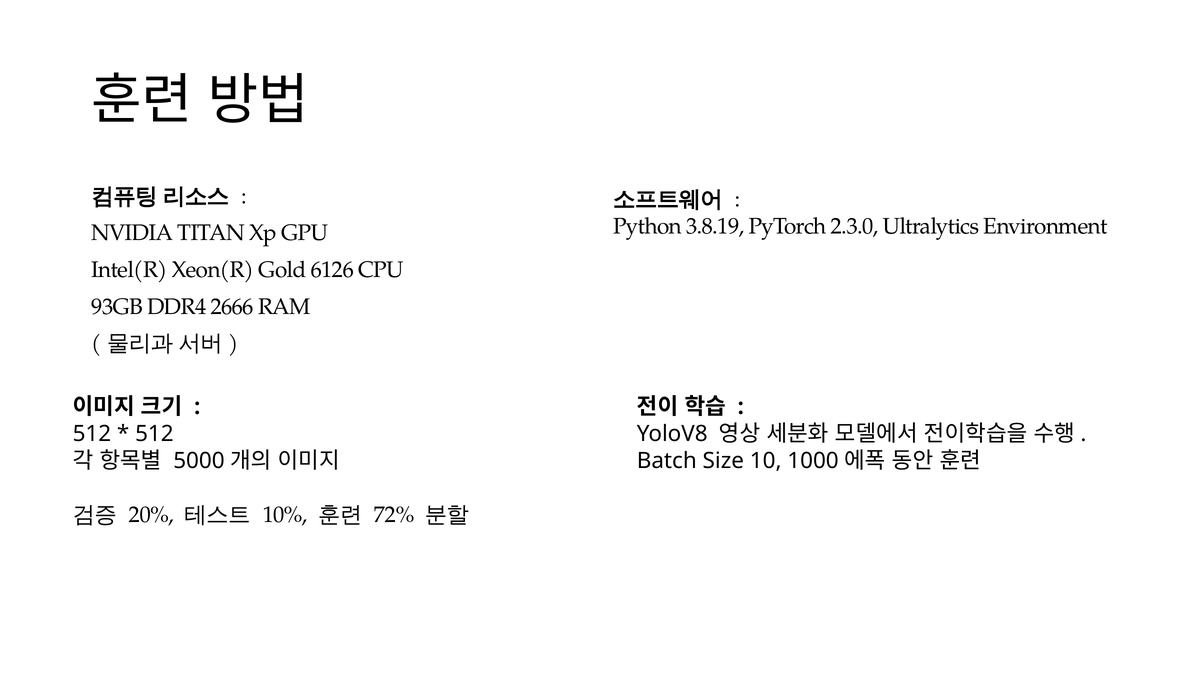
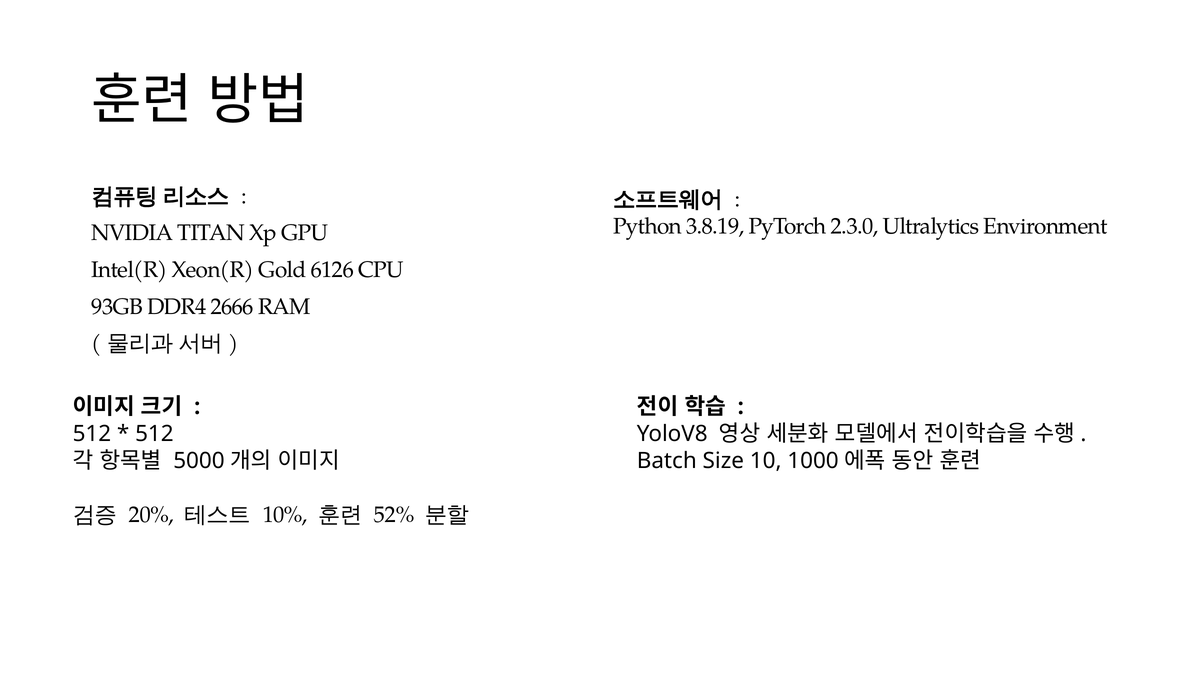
72%: 72% -> 52% (394, 514)
